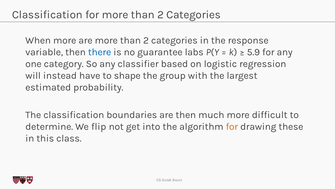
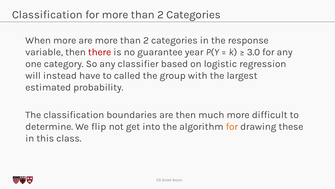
there colour: blue -> red (100, 52)
labs: labs -> year (194, 52)
5.9: 5.9 -> 3.0 (253, 52)
shape: shape -> called (127, 75)
